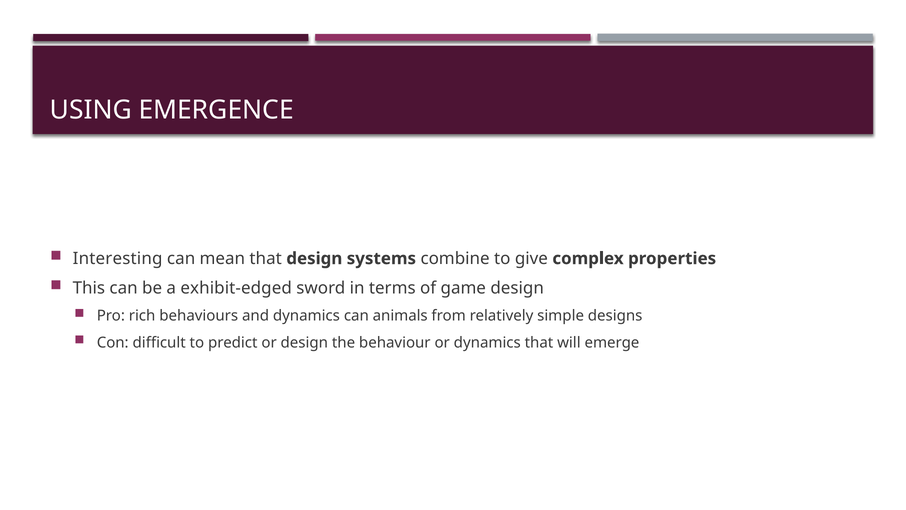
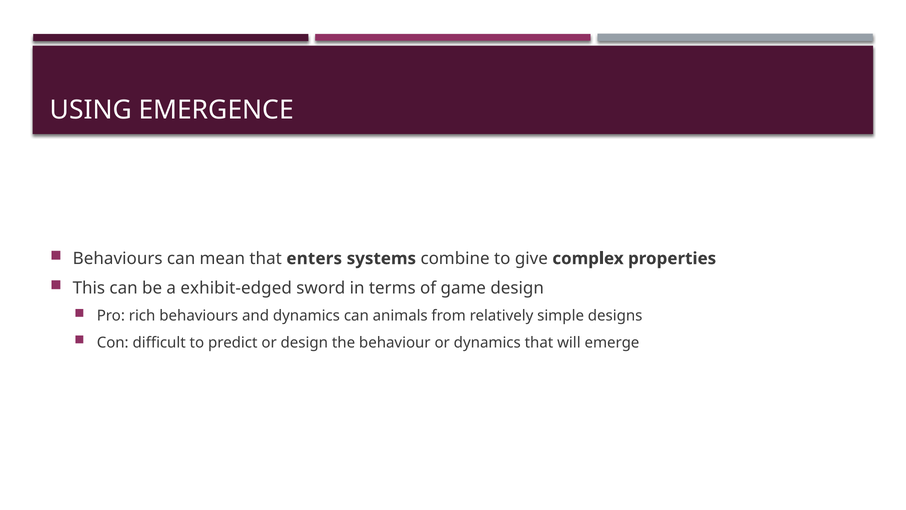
Interesting: Interesting -> Behaviours (118, 258)
that design: design -> enters (314, 258)
